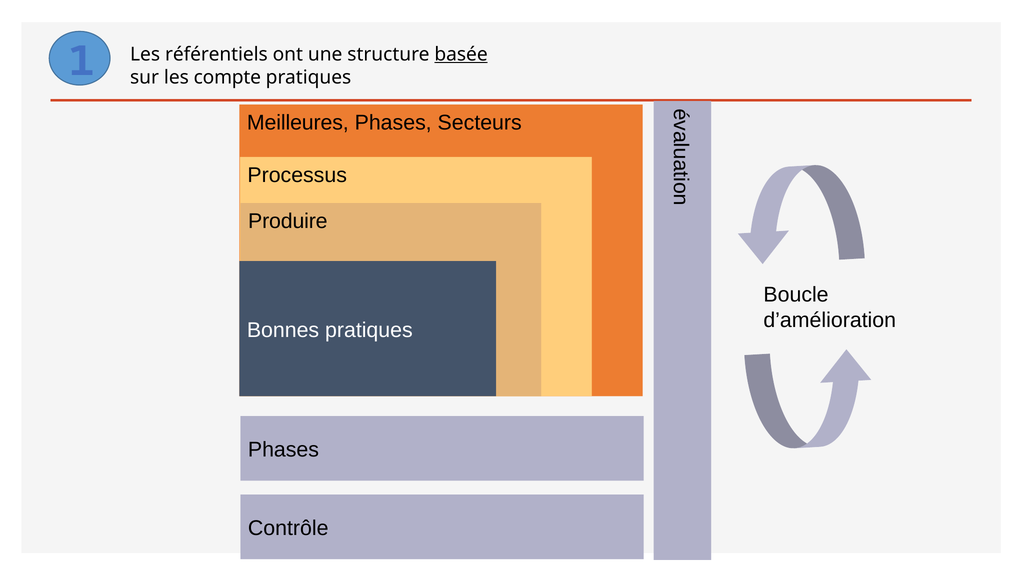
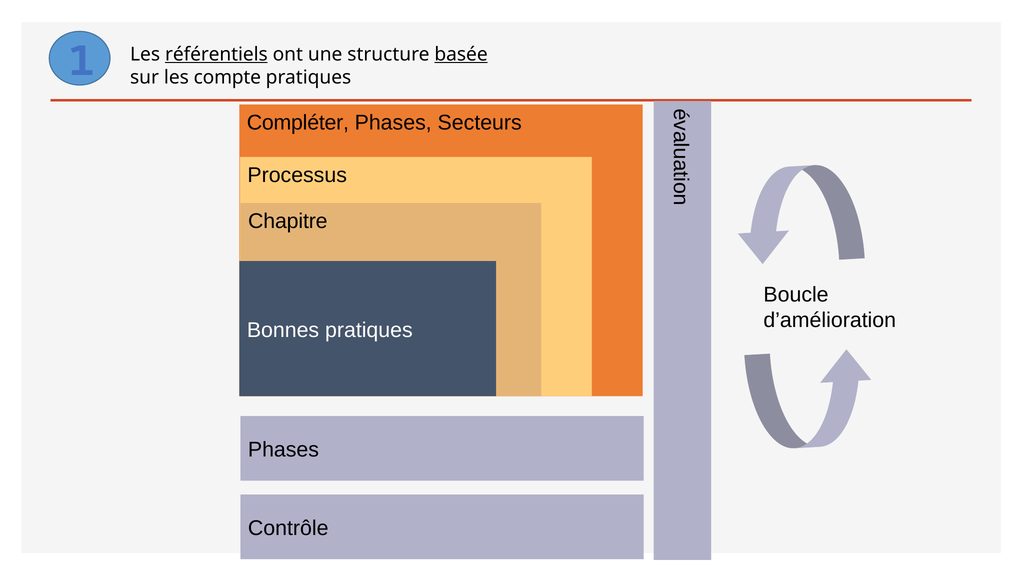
référentiels underline: none -> present (216, 54)
Meilleures: Meilleures -> Compléter (298, 123)
Produire: Produire -> Chapitre (288, 221)
